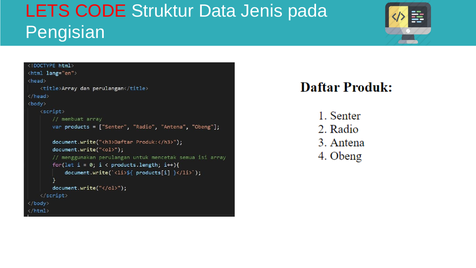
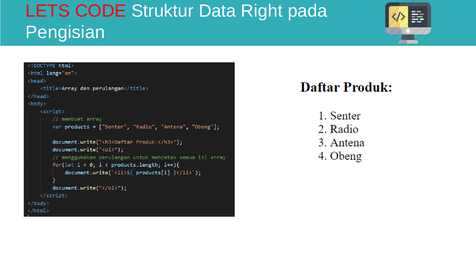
Jenis: Jenis -> Right (262, 11)
